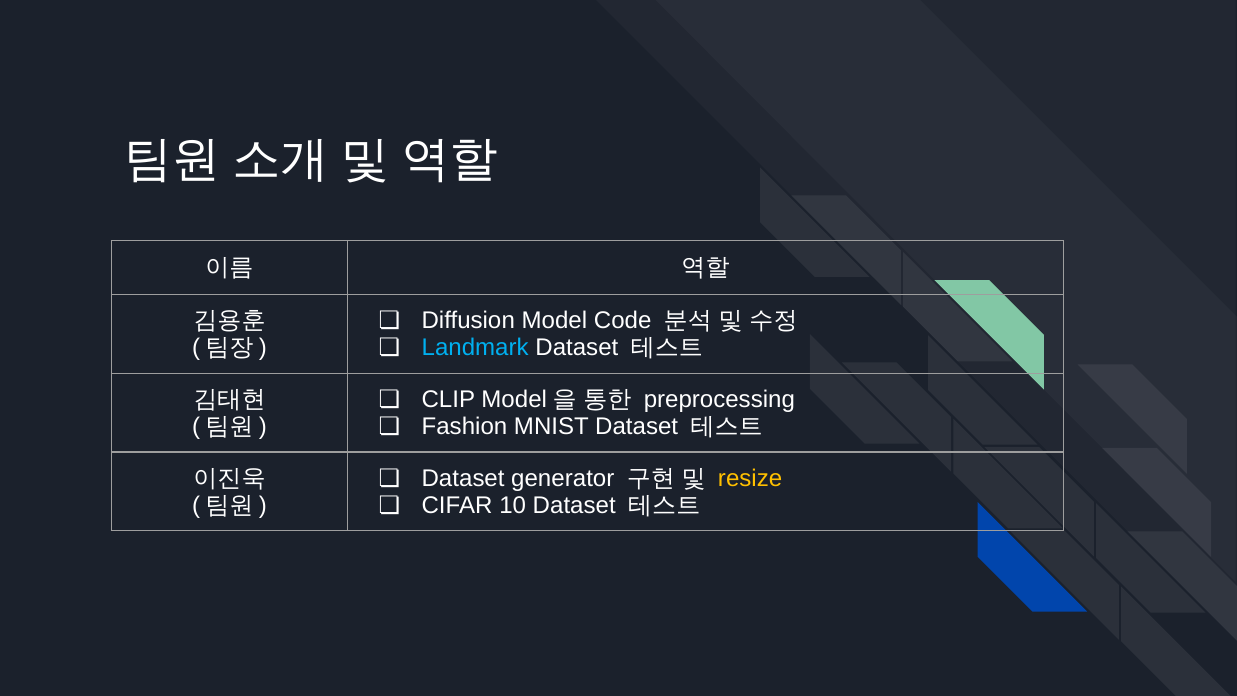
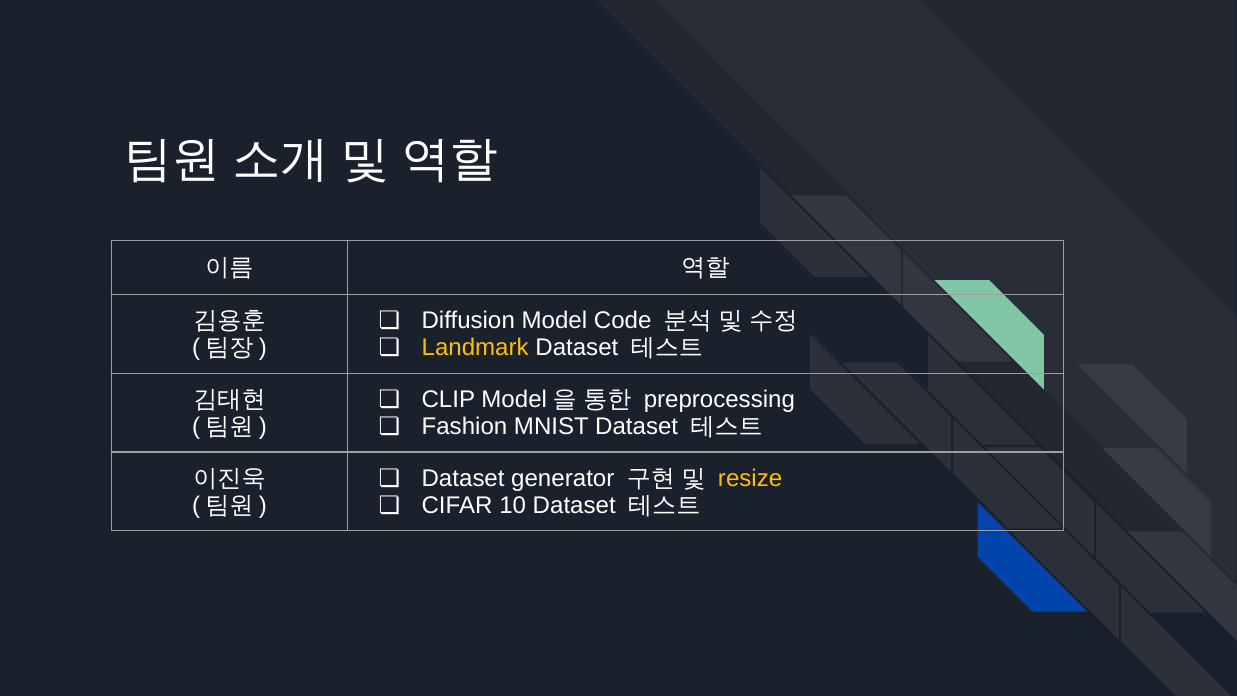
Landmark colour: light blue -> yellow (475, 348)
